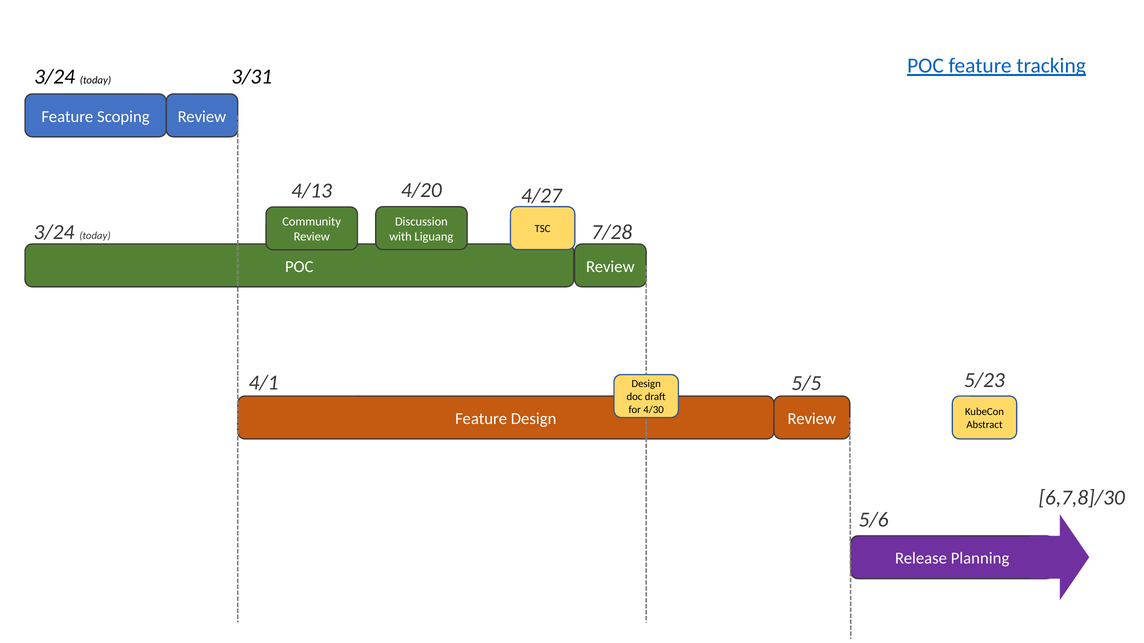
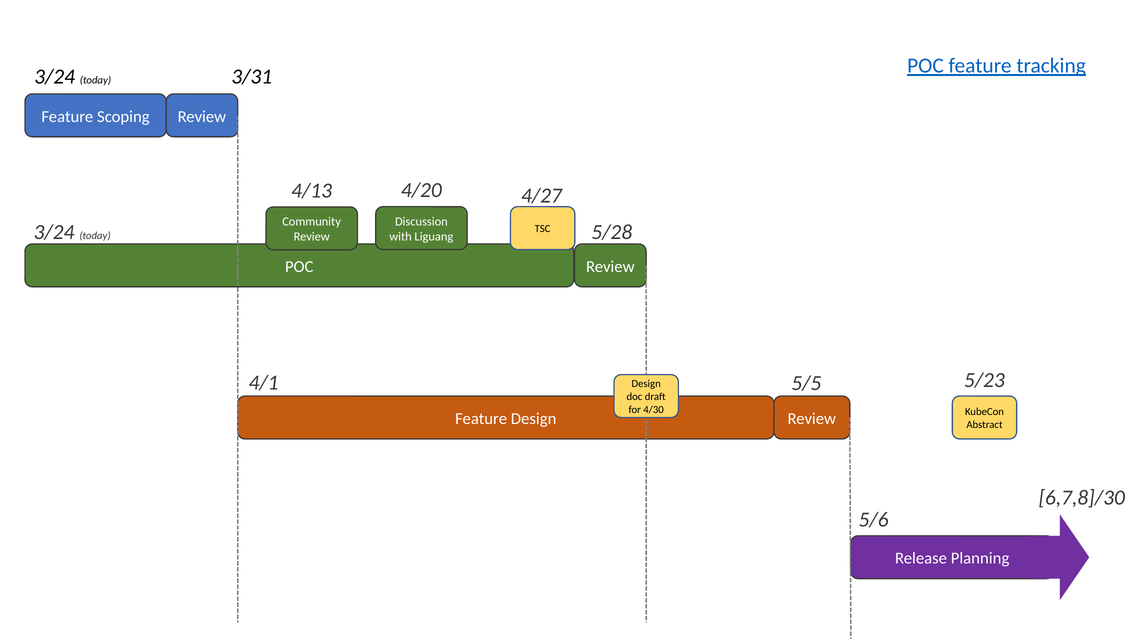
7/28: 7/28 -> 5/28 (612, 232)
